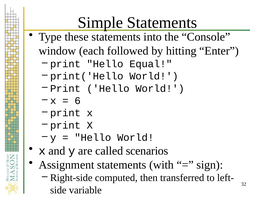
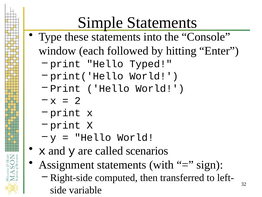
Equal: Equal -> Typed (151, 64)
6: 6 -> 2 (78, 100)
